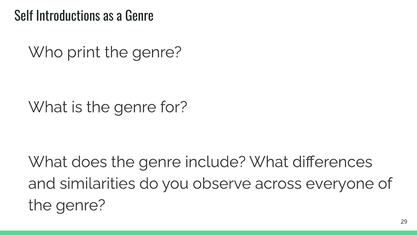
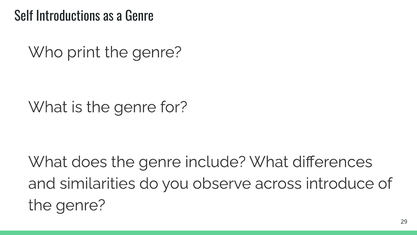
everyone: everyone -> introduce (340, 183)
